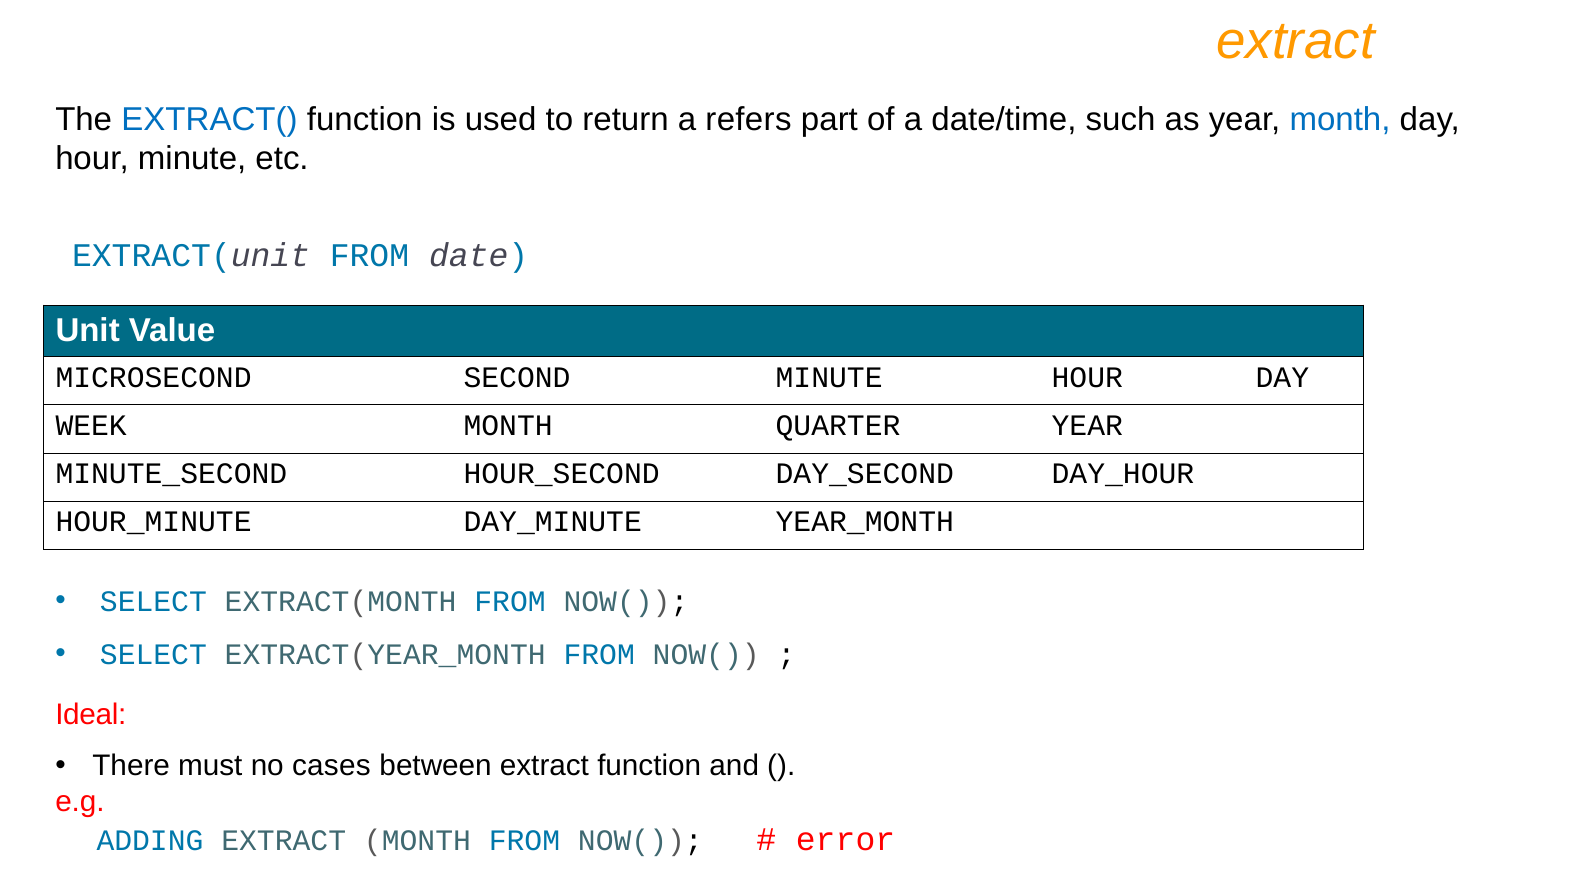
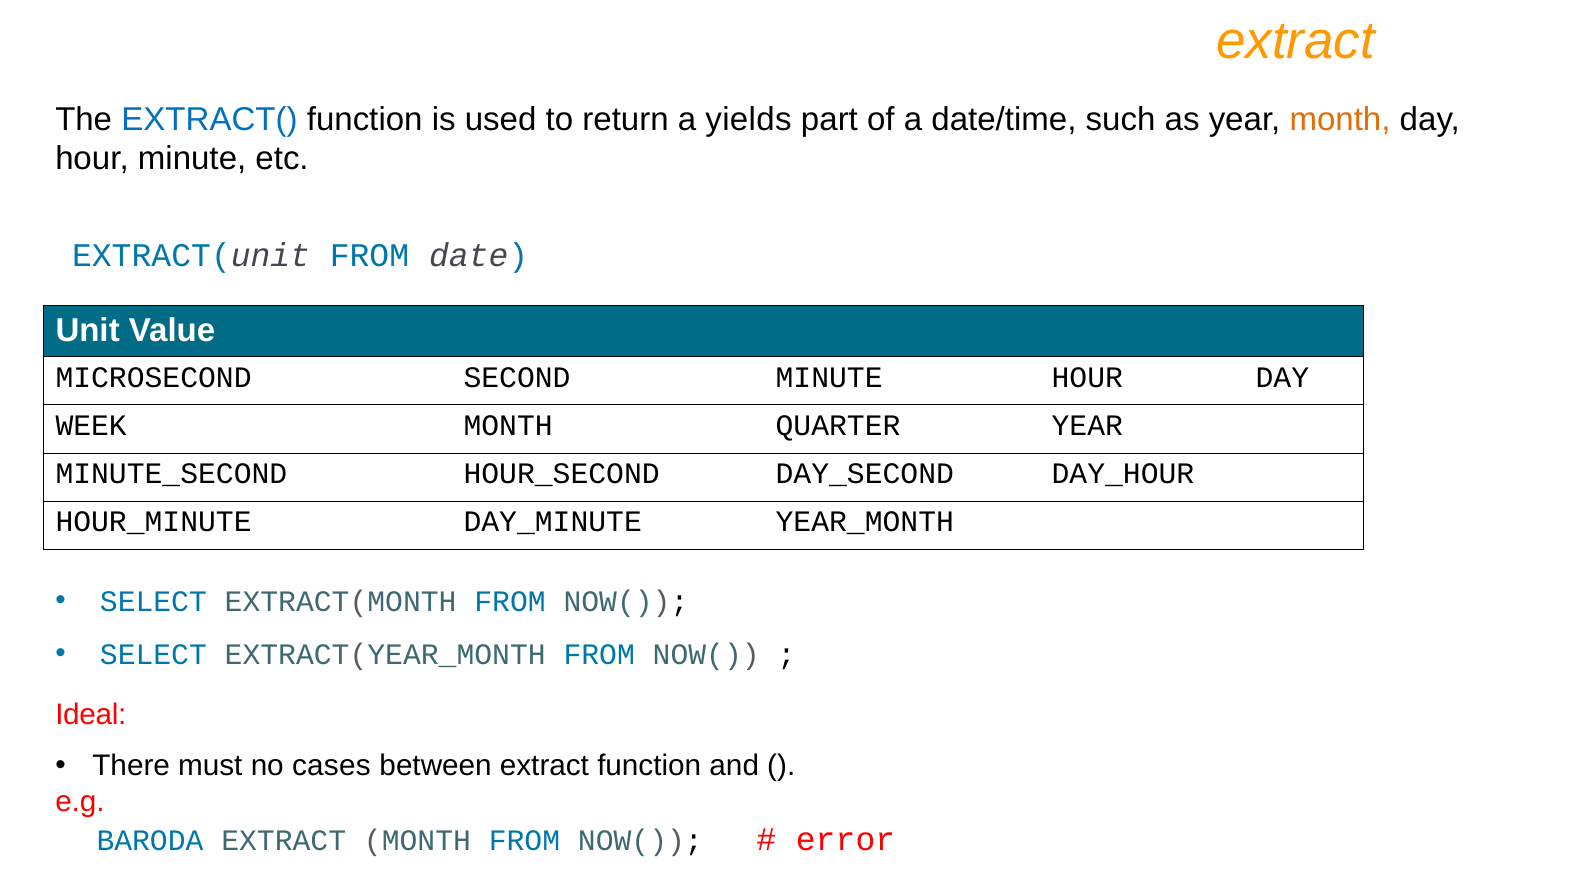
refers: refers -> yields (748, 119)
month colour: blue -> orange (1340, 119)
ADDING: ADDING -> BARODA (150, 841)
